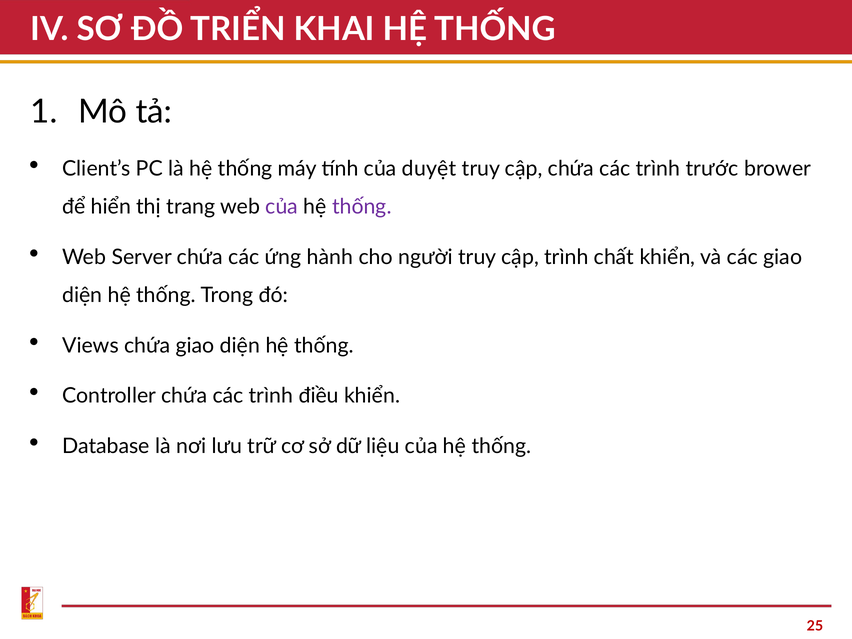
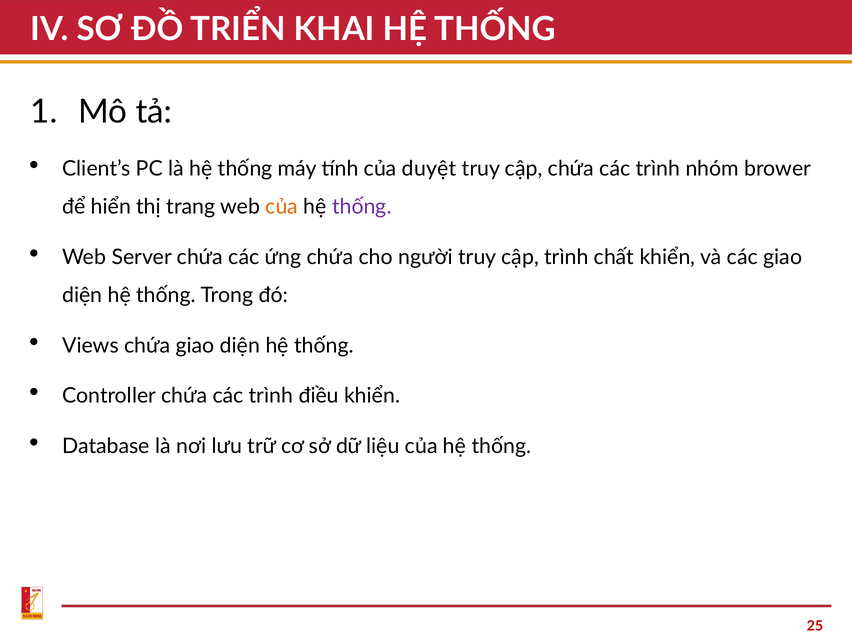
trước: trước -> nhóm (712, 169)
của colour: purple -> orange (282, 207)
ứng hành: hành -> chứa (330, 257)
